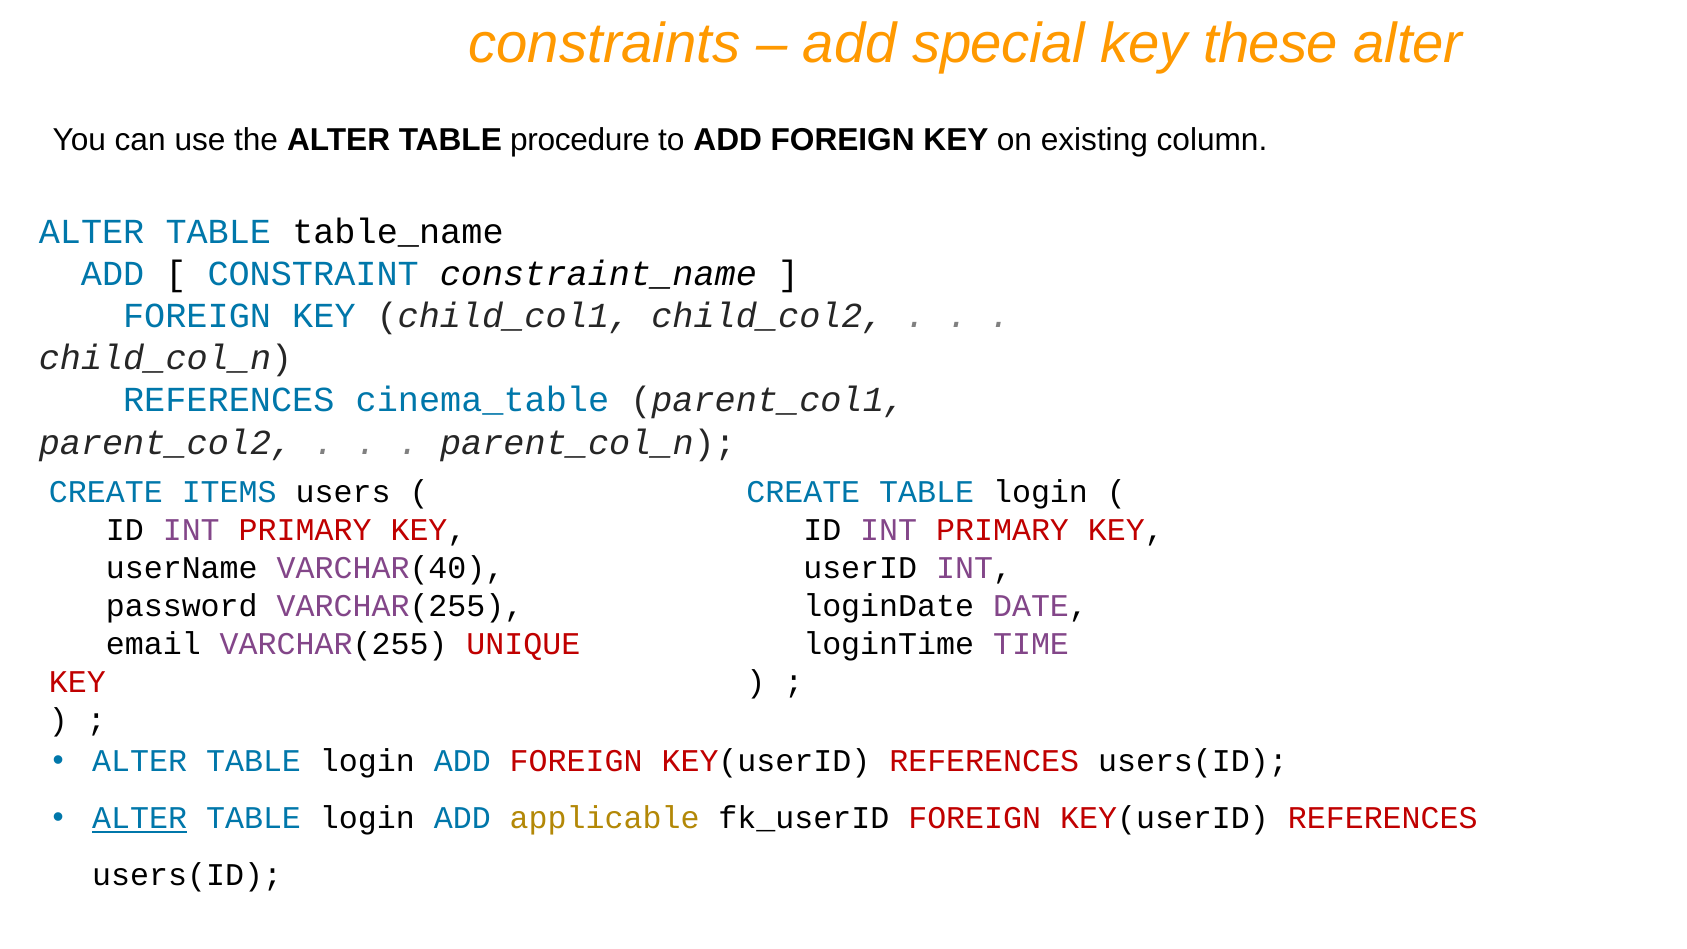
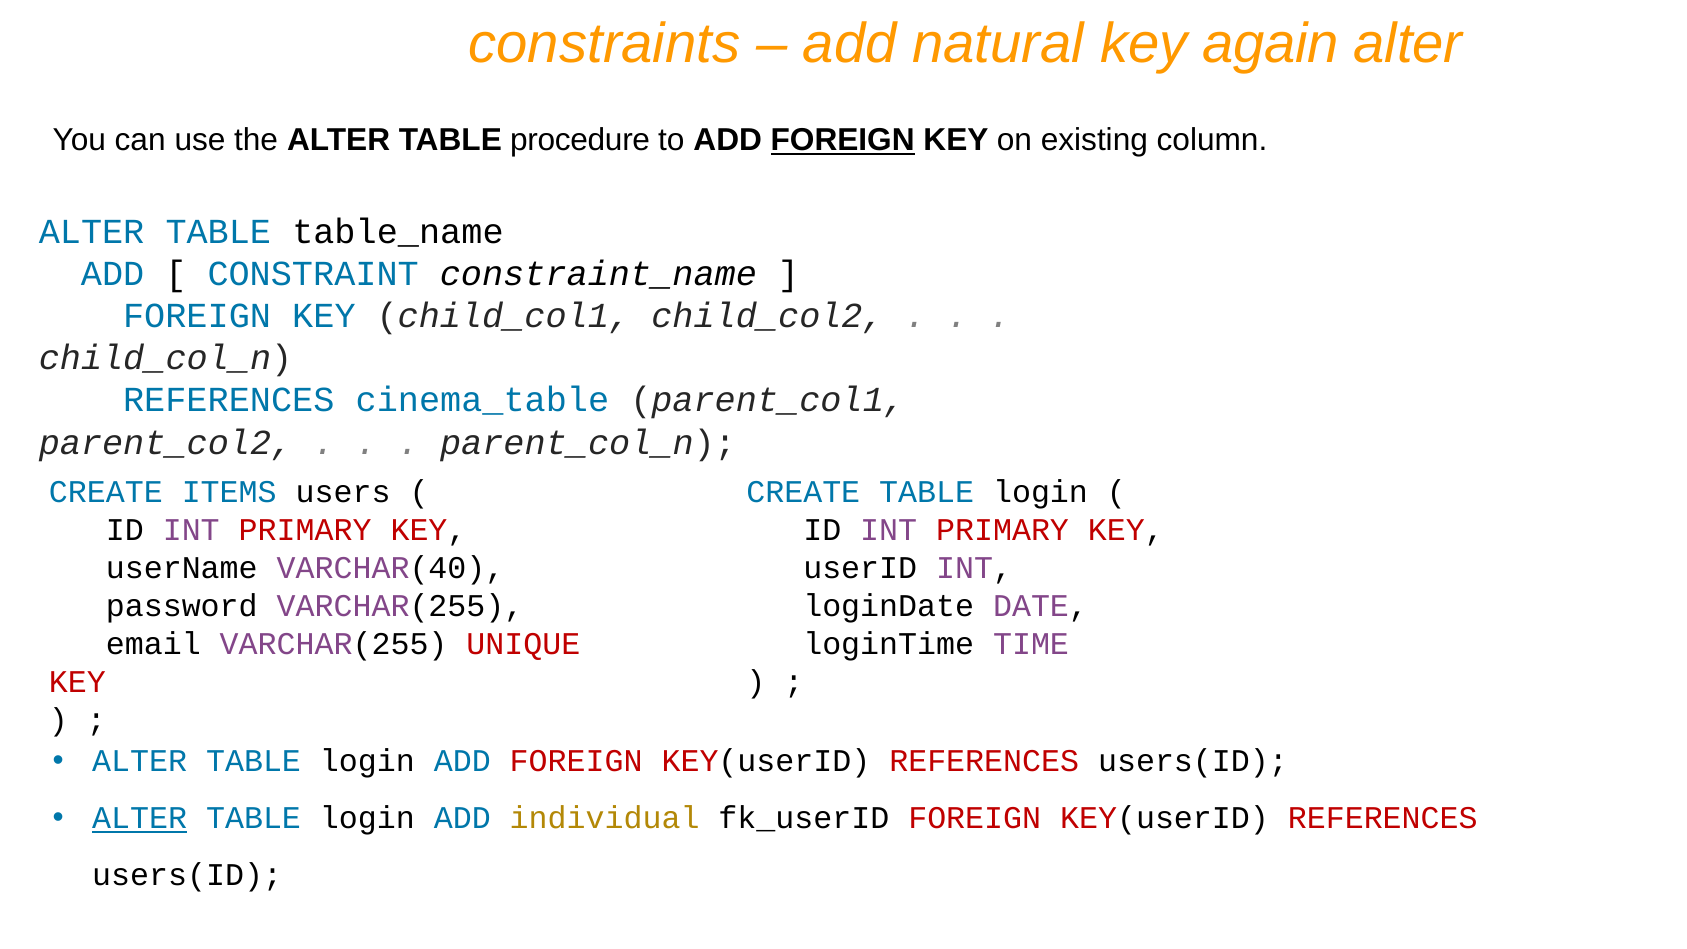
special: special -> natural (998, 44)
these: these -> again (1271, 44)
FOREIGN underline: none -> present (843, 141)
applicable: applicable -> individual (605, 818)
